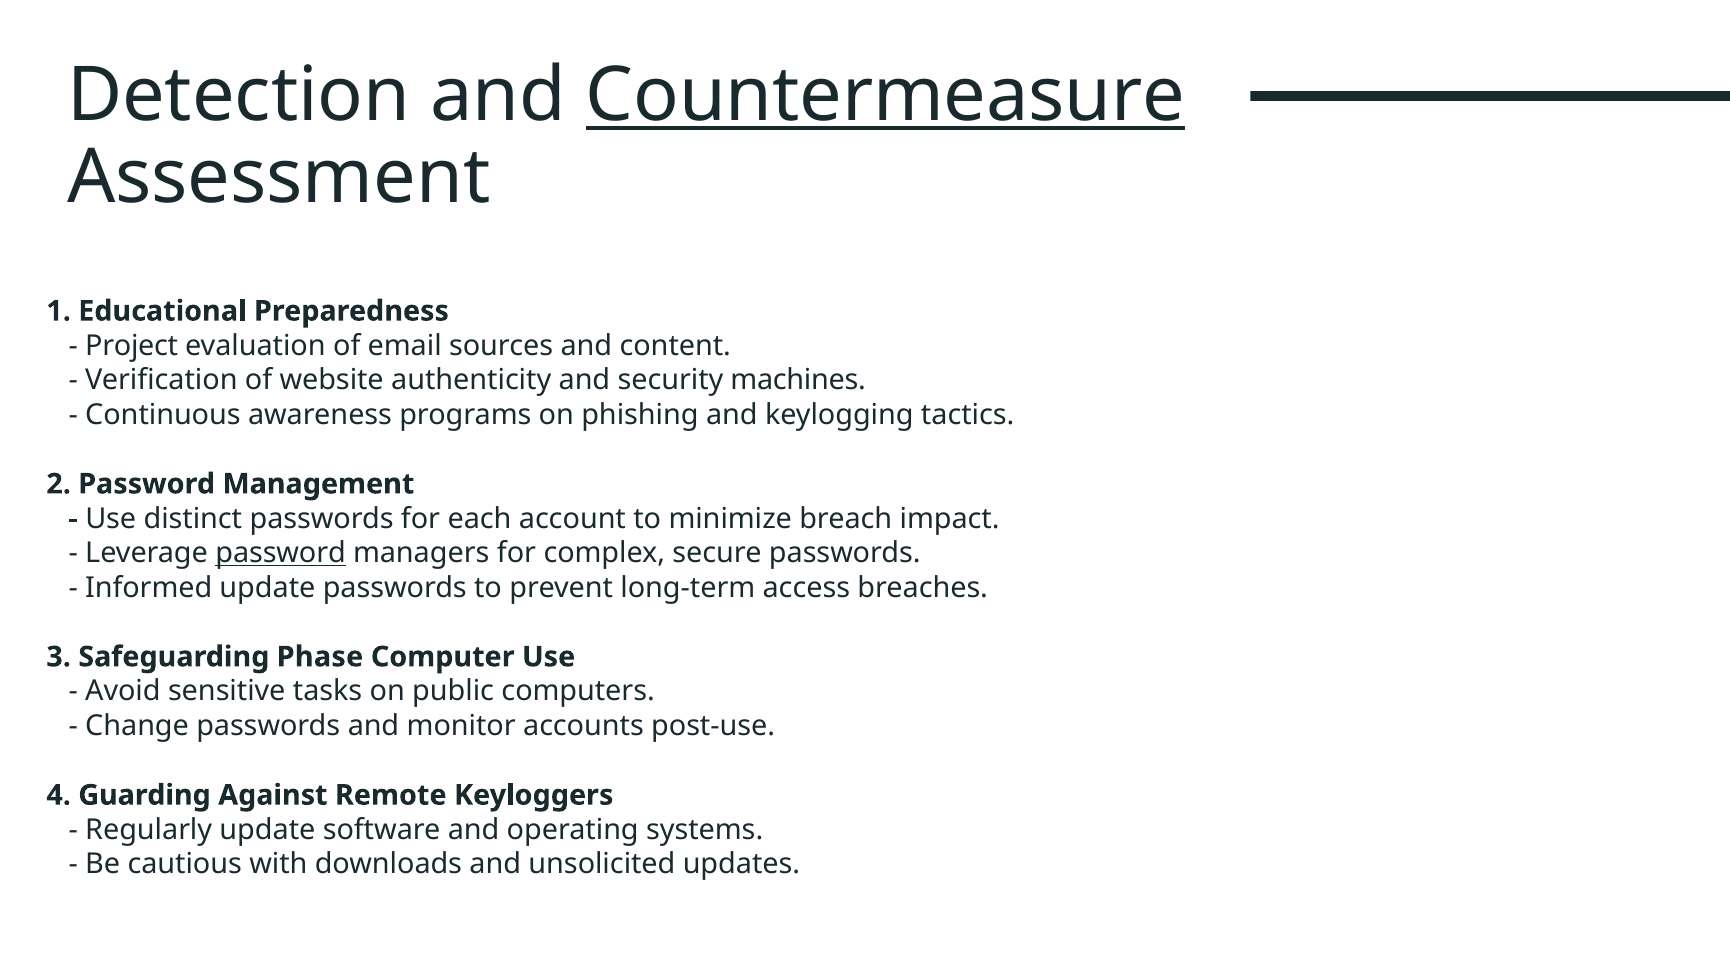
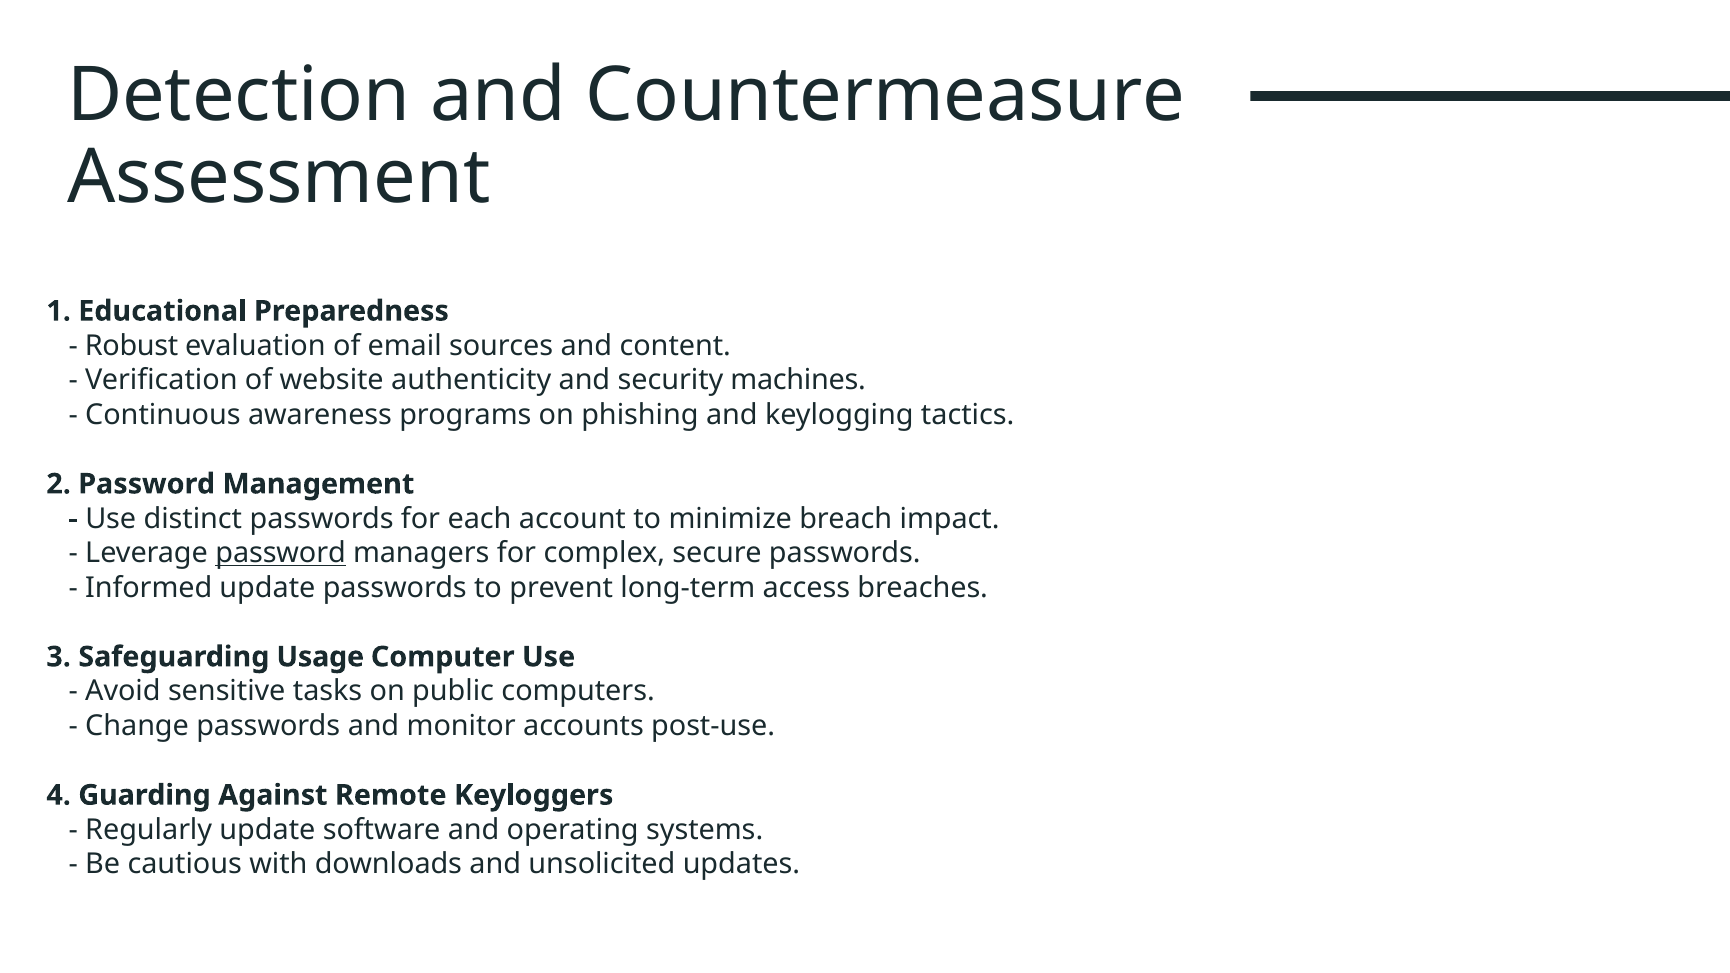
Countermeasure underline: present -> none (886, 96)
Project: Project -> Robust (132, 346)
Phase: Phase -> Usage (320, 657)
